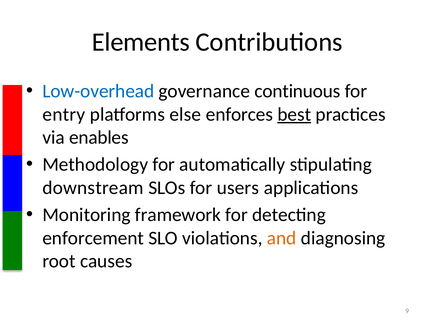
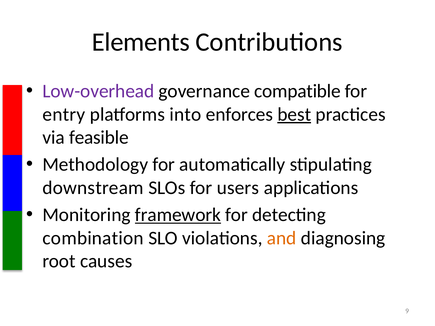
Low-overhead colour: blue -> purple (98, 91)
continuous: continuous -> compatible (297, 91)
else: else -> into (185, 114)
enables: enables -> feasible (99, 138)
framework underline: none -> present (178, 215)
enforcement: enforcement -> combination (93, 238)
